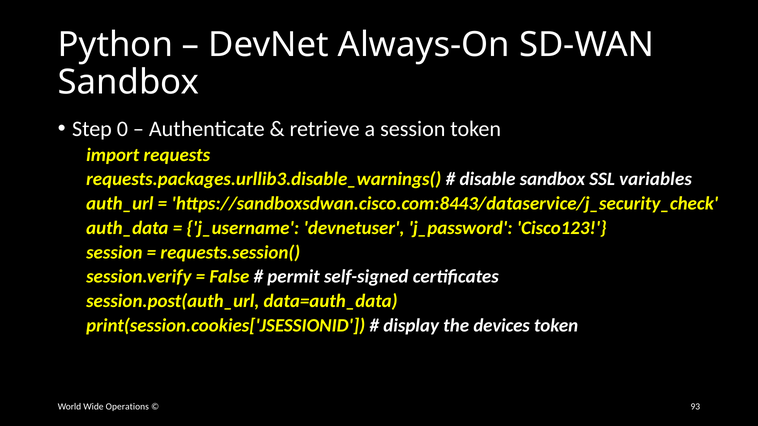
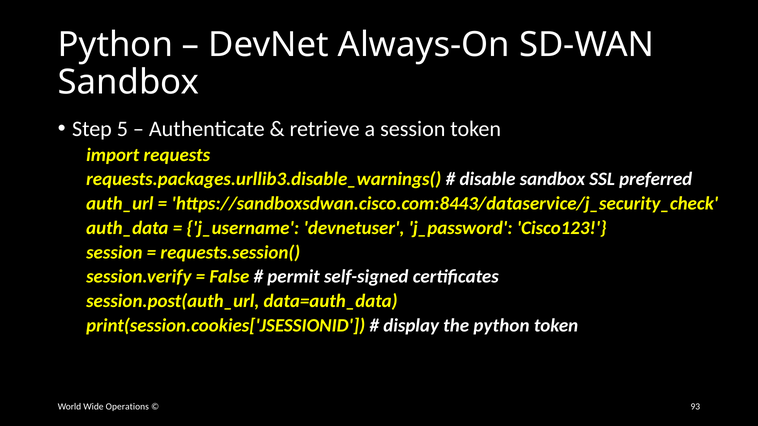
0: 0 -> 5 (122, 129)
variables: variables -> preferred (656, 179)
the devices: devices -> python (501, 326)
